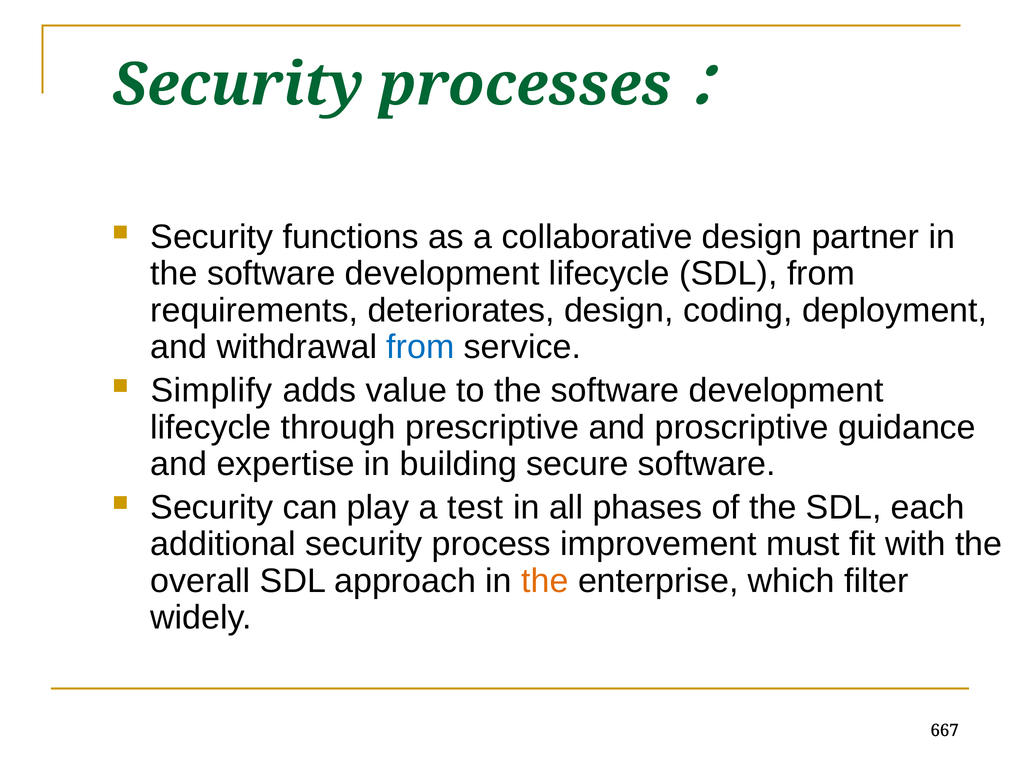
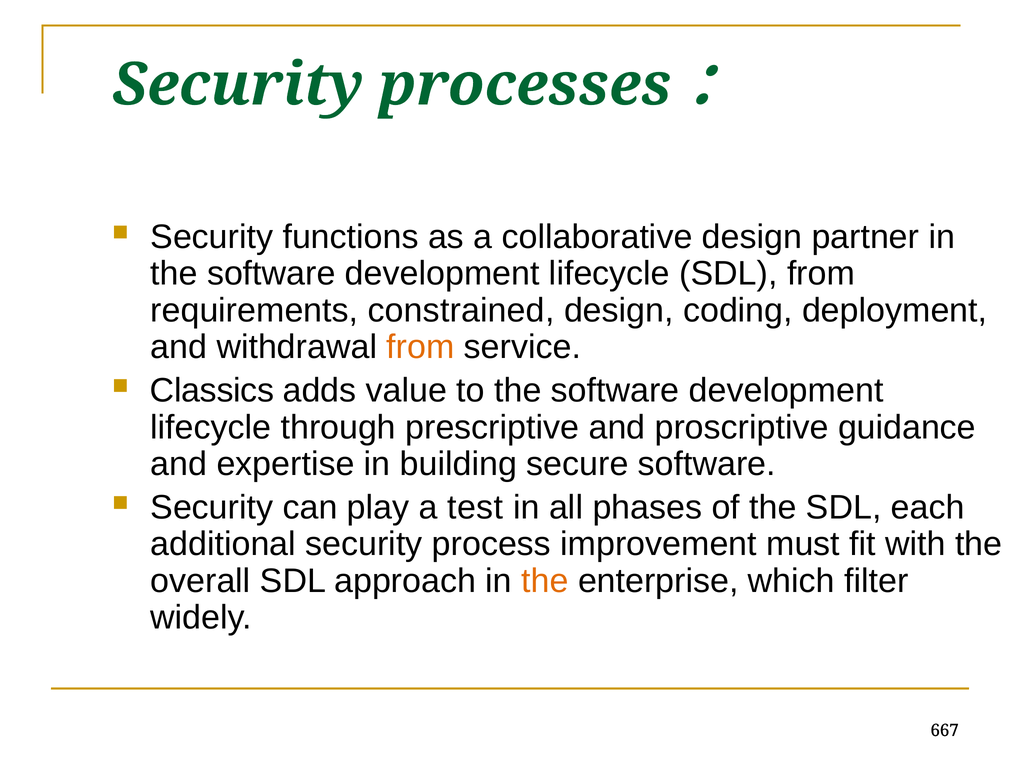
deteriorates: deteriorates -> constrained (461, 310)
from colour: blue -> orange (421, 347)
Simplify: Simplify -> Classics (212, 391)
